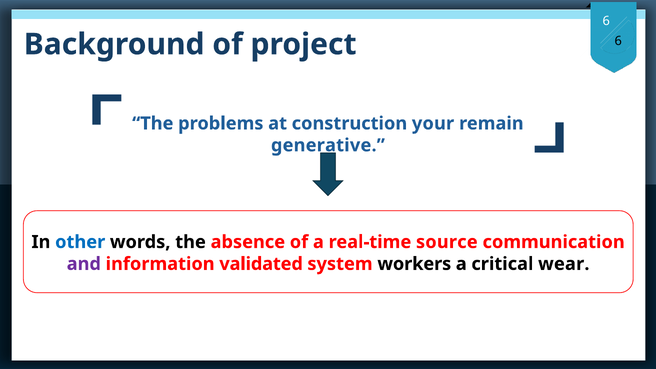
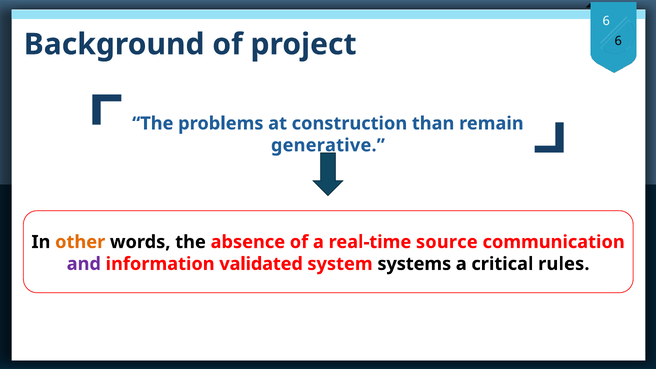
your: your -> than (433, 123)
other colour: blue -> orange (80, 242)
workers: workers -> systems (414, 264)
wear: wear -> rules (564, 264)
